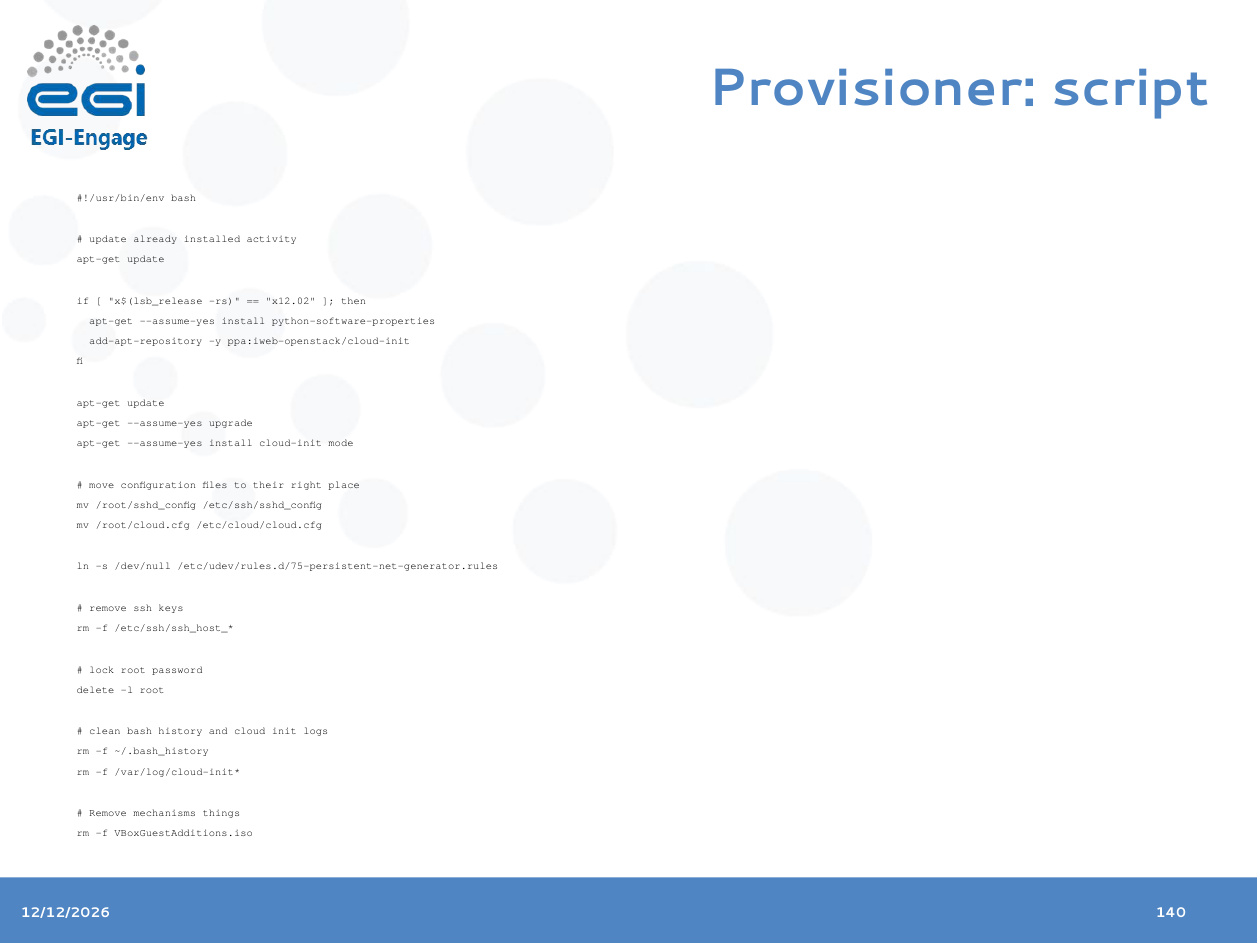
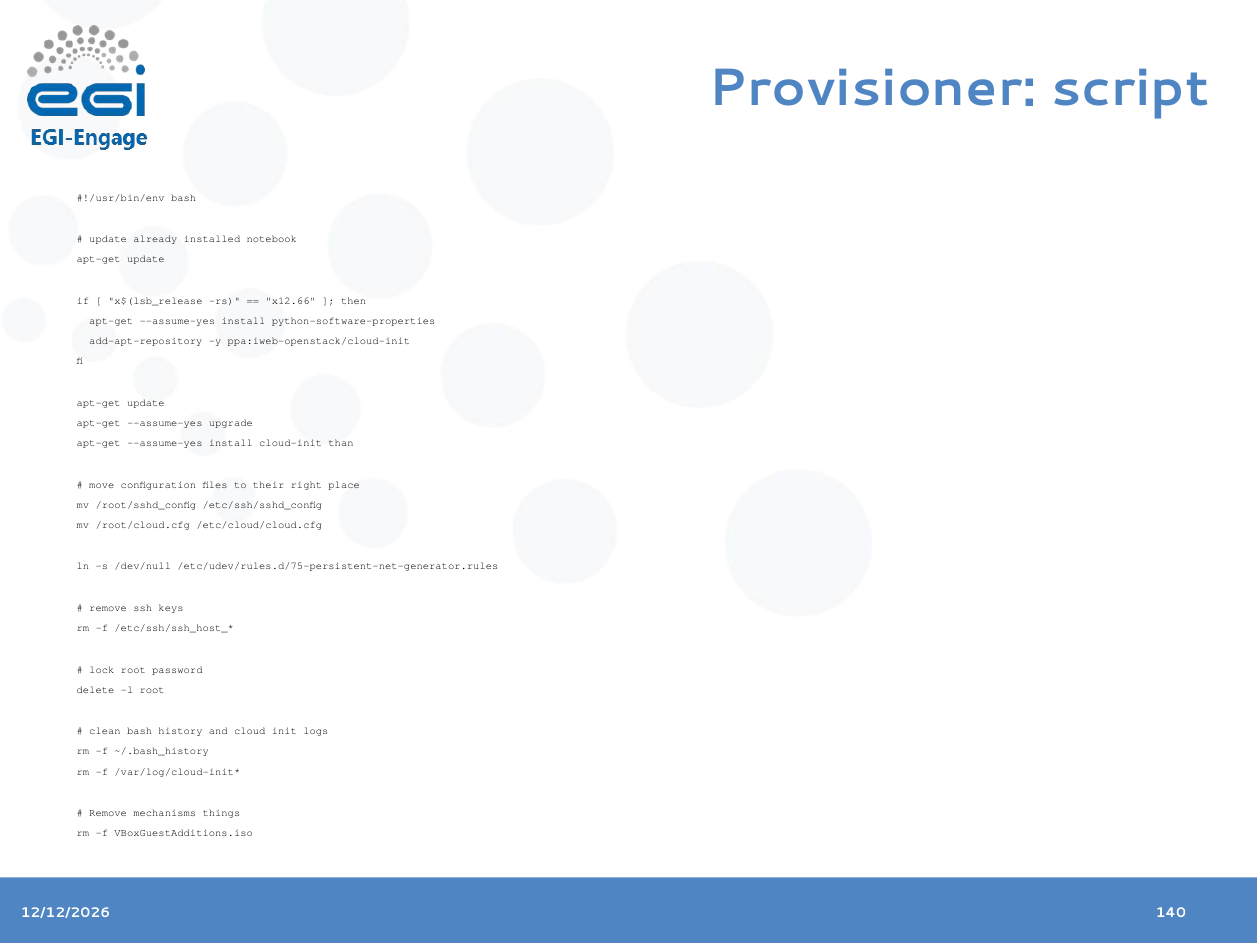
activity: activity -> notebook (272, 239)
x12.02: x12.02 -> x12.66 (291, 301)
mode: mode -> than (341, 443)
